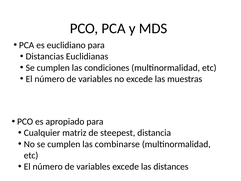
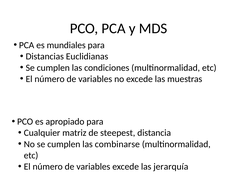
euclidiano: euclidiano -> mundiales (66, 45)
distances: distances -> jerarquía (171, 166)
